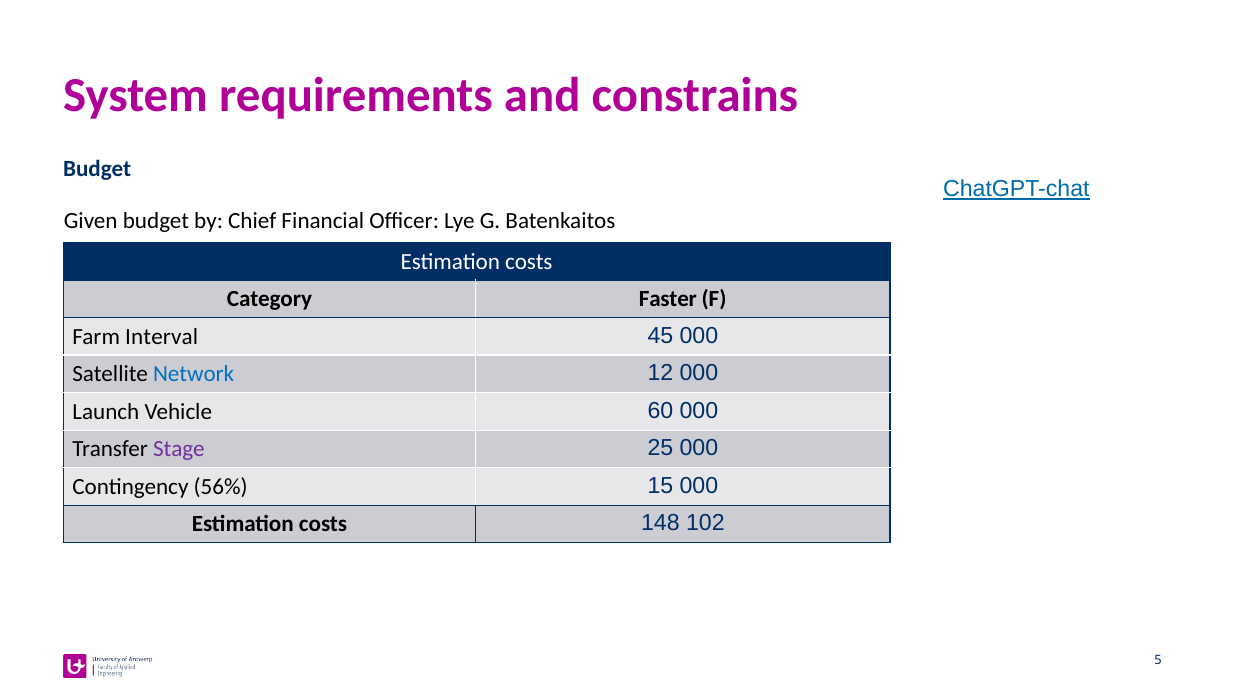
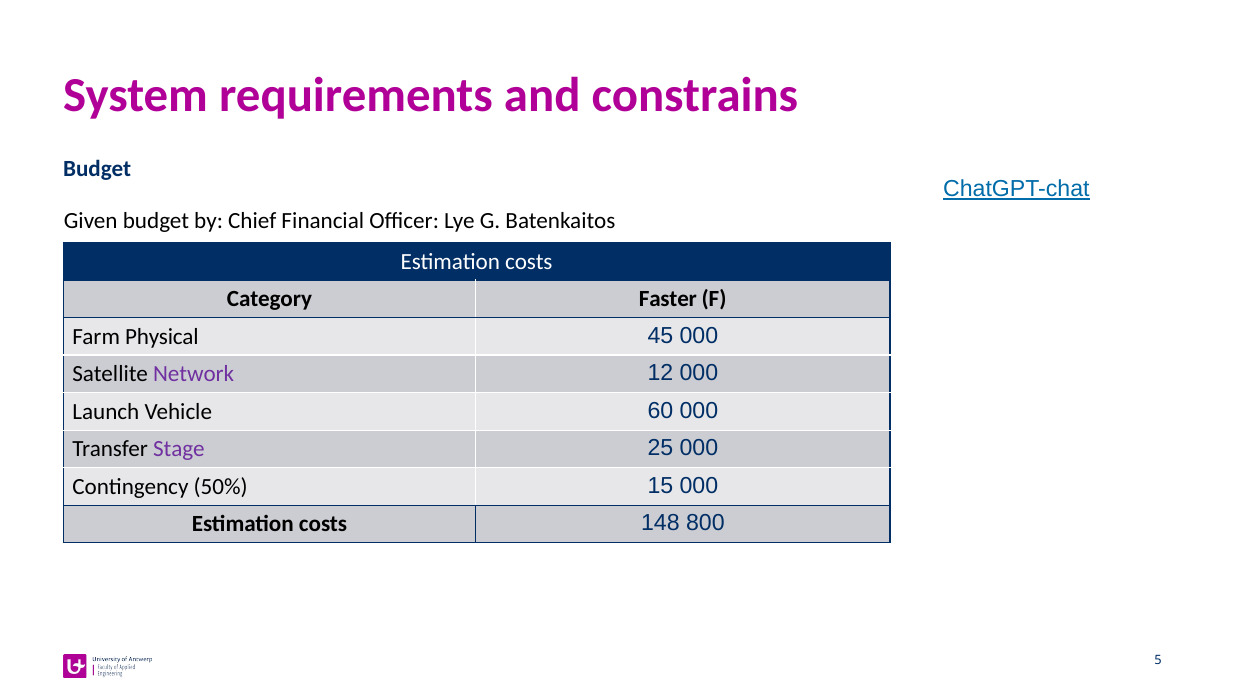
Interval: Interval -> Physical (162, 337)
Network colour: blue -> purple (194, 374)
56%: 56% -> 50% (221, 487)
102: 102 -> 800 (705, 523)
